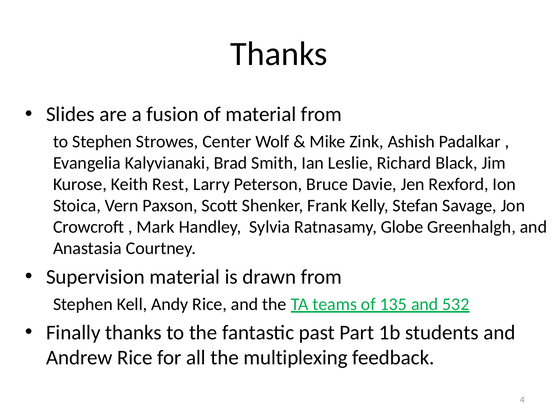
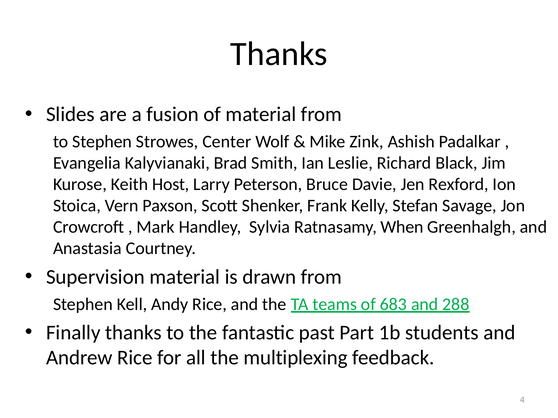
Rest: Rest -> Host (171, 185)
Globe: Globe -> When (402, 227)
135: 135 -> 683 (393, 305)
532: 532 -> 288 (456, 305)
